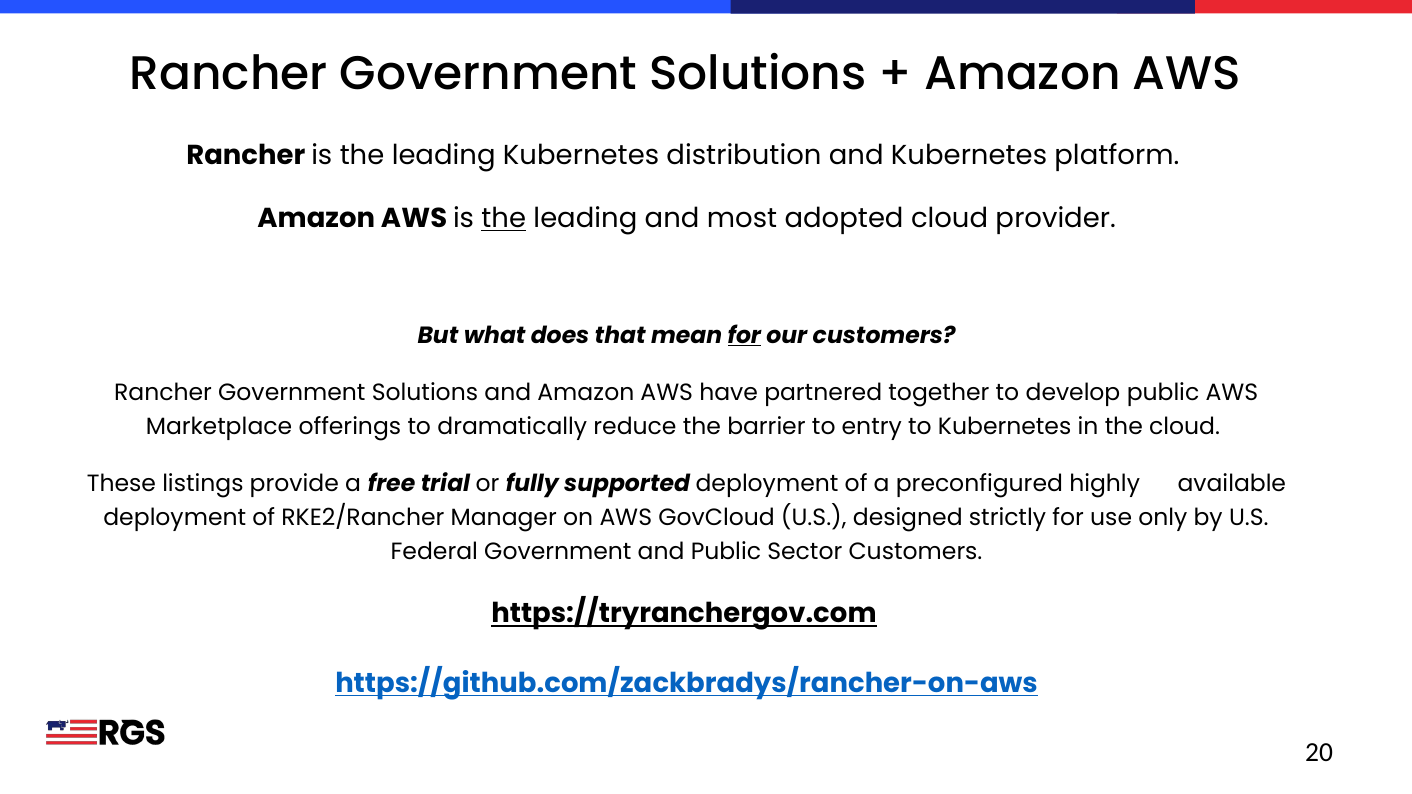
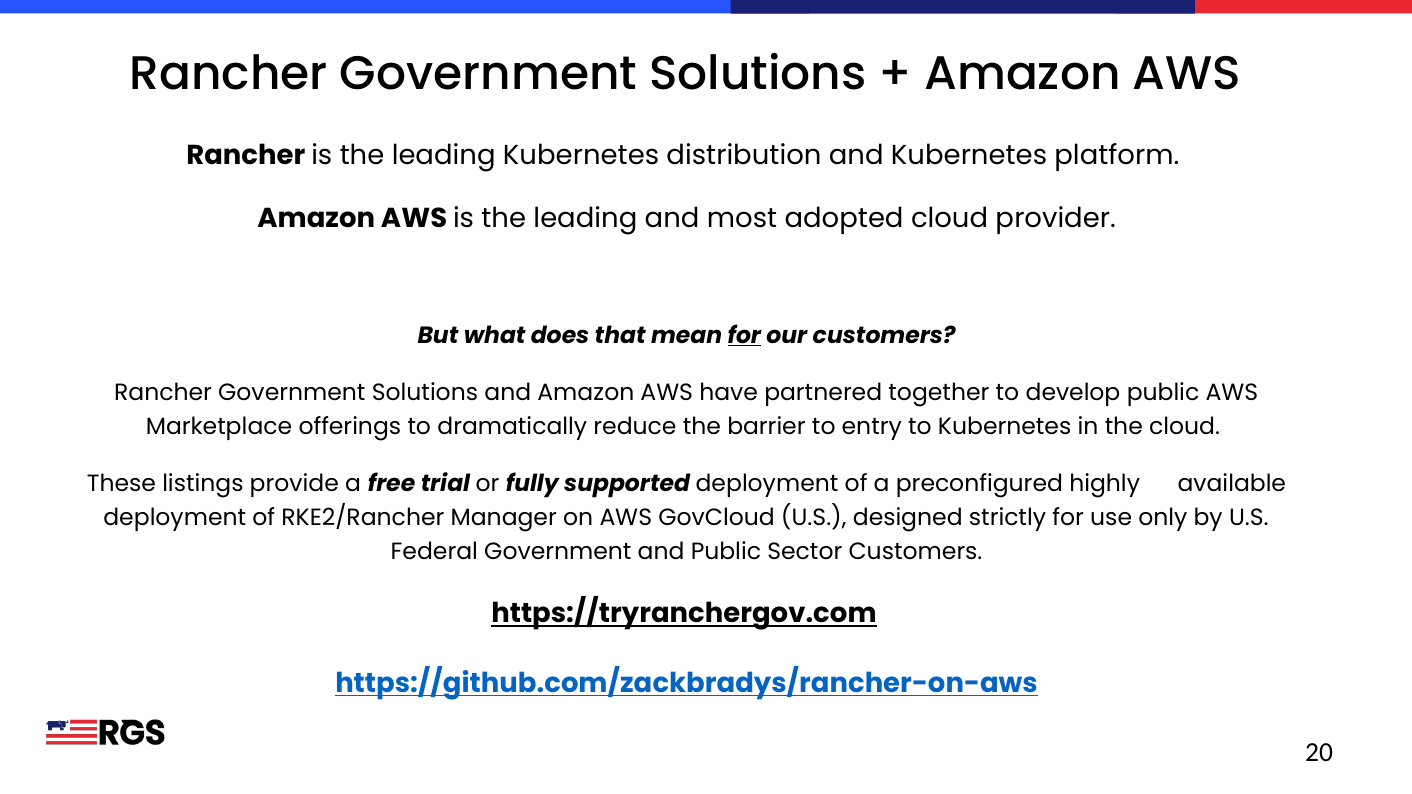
the underline: present -> none (504, 219)
